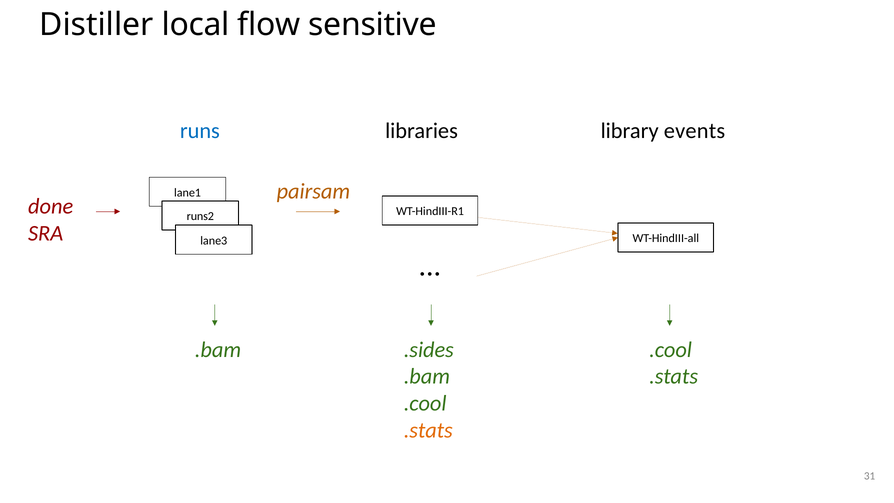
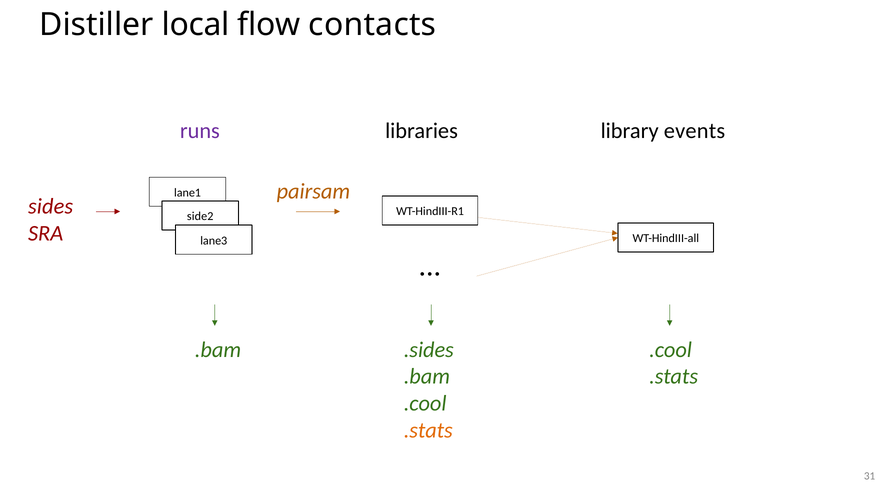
sensitive: sensitive -> contacts (372, 25)
runs colour: blue -> purple (200, 131)
done: done -> sides (51, 206)
runs2: runs2 -> side2 (200, 216)
